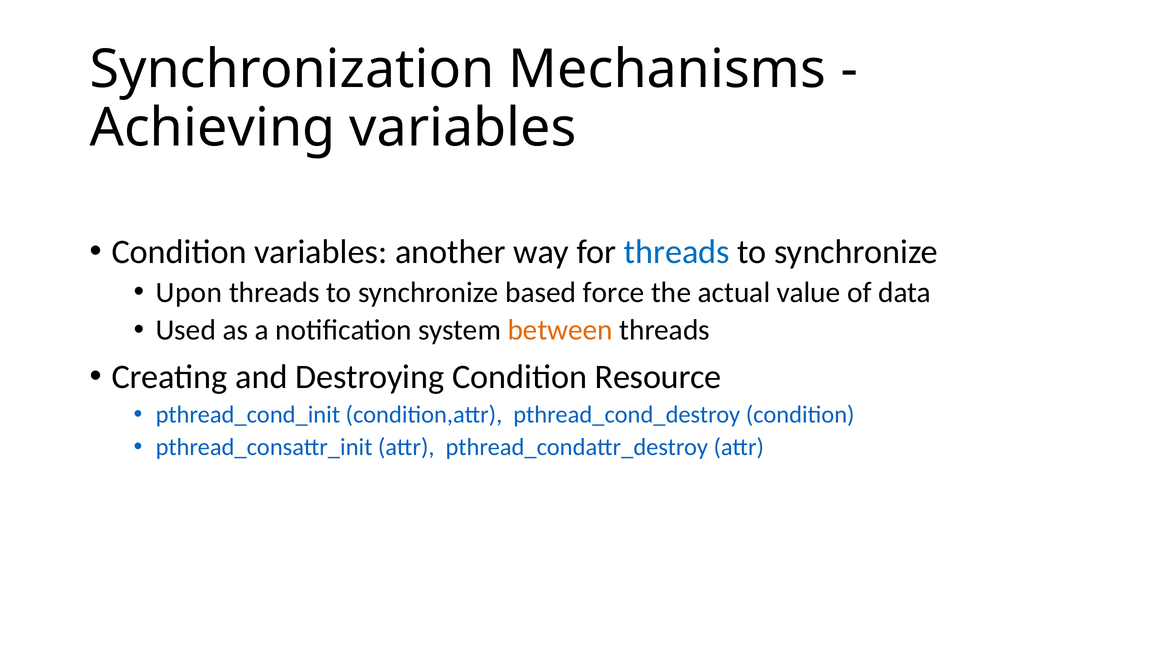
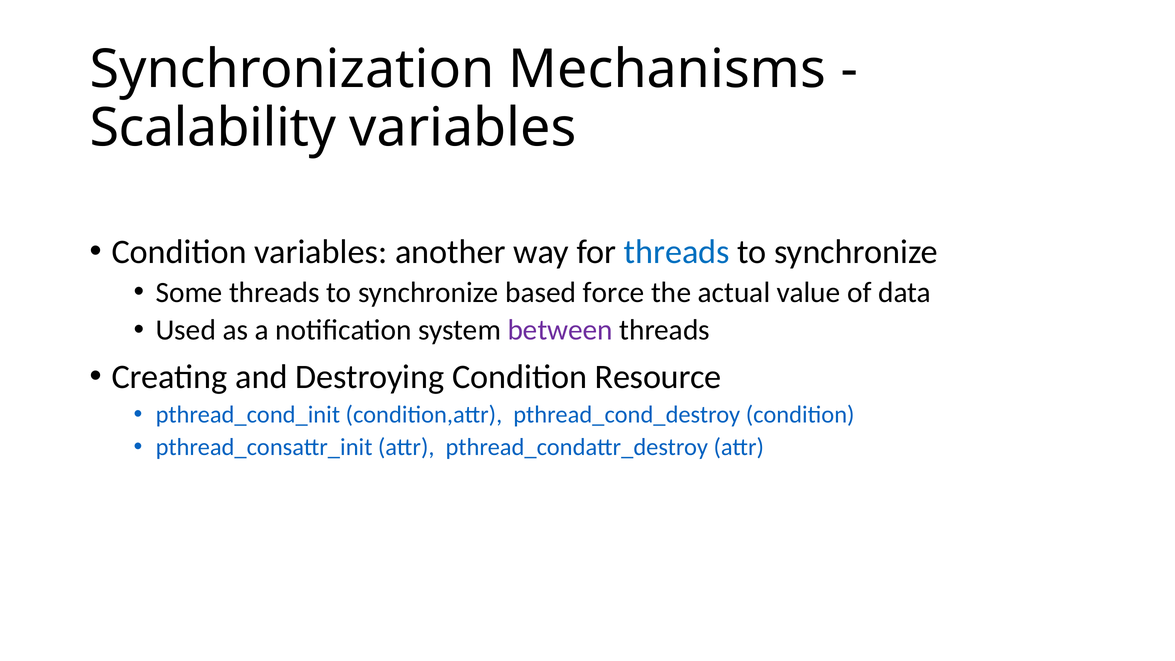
Achieving: Achieving -> Scalability (213, 128)
Upon: Upon -> Some (189, 292)
between colour: orange -> purple (560, 330)
